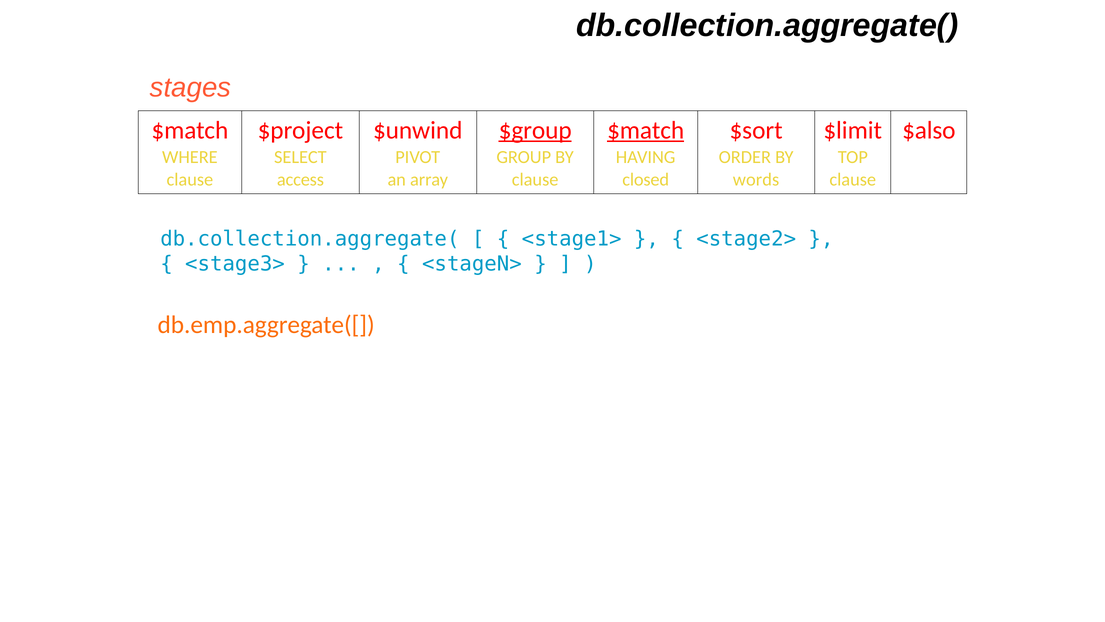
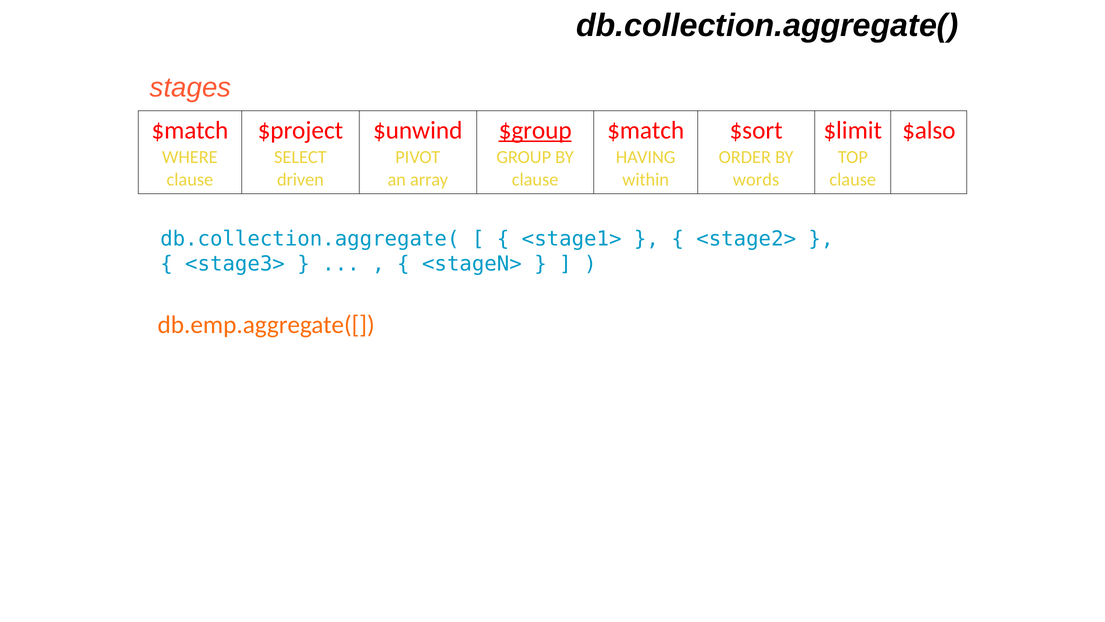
$match underline: present -> none (646, 130)
access: access -> driven (300, 179)
closed: closed -> within (646, 179)
